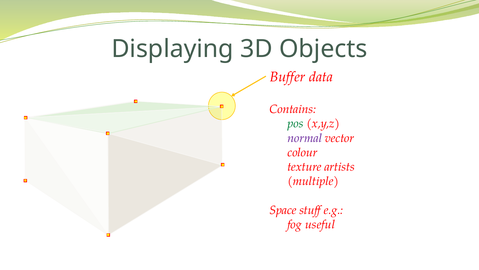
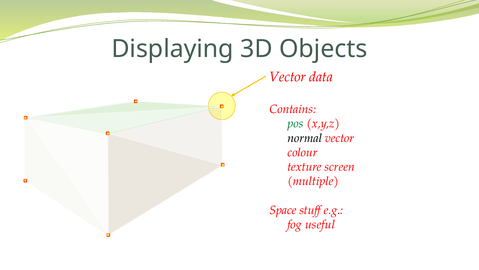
Buffer: Buffer -> Vector (288, 77)
normal colour: purple -> black (305, 138)
artists: artists -> screen (340, 167)
